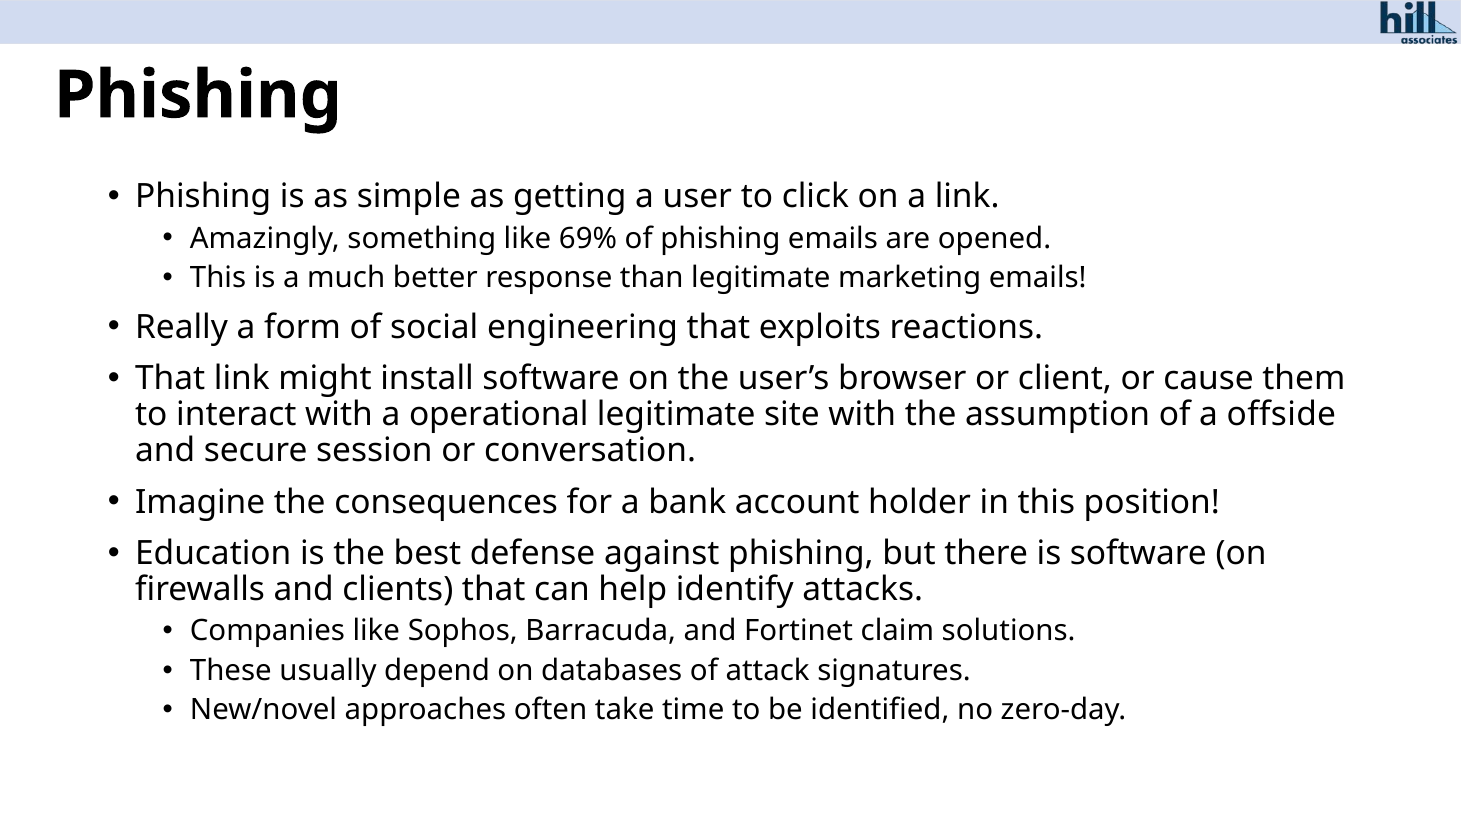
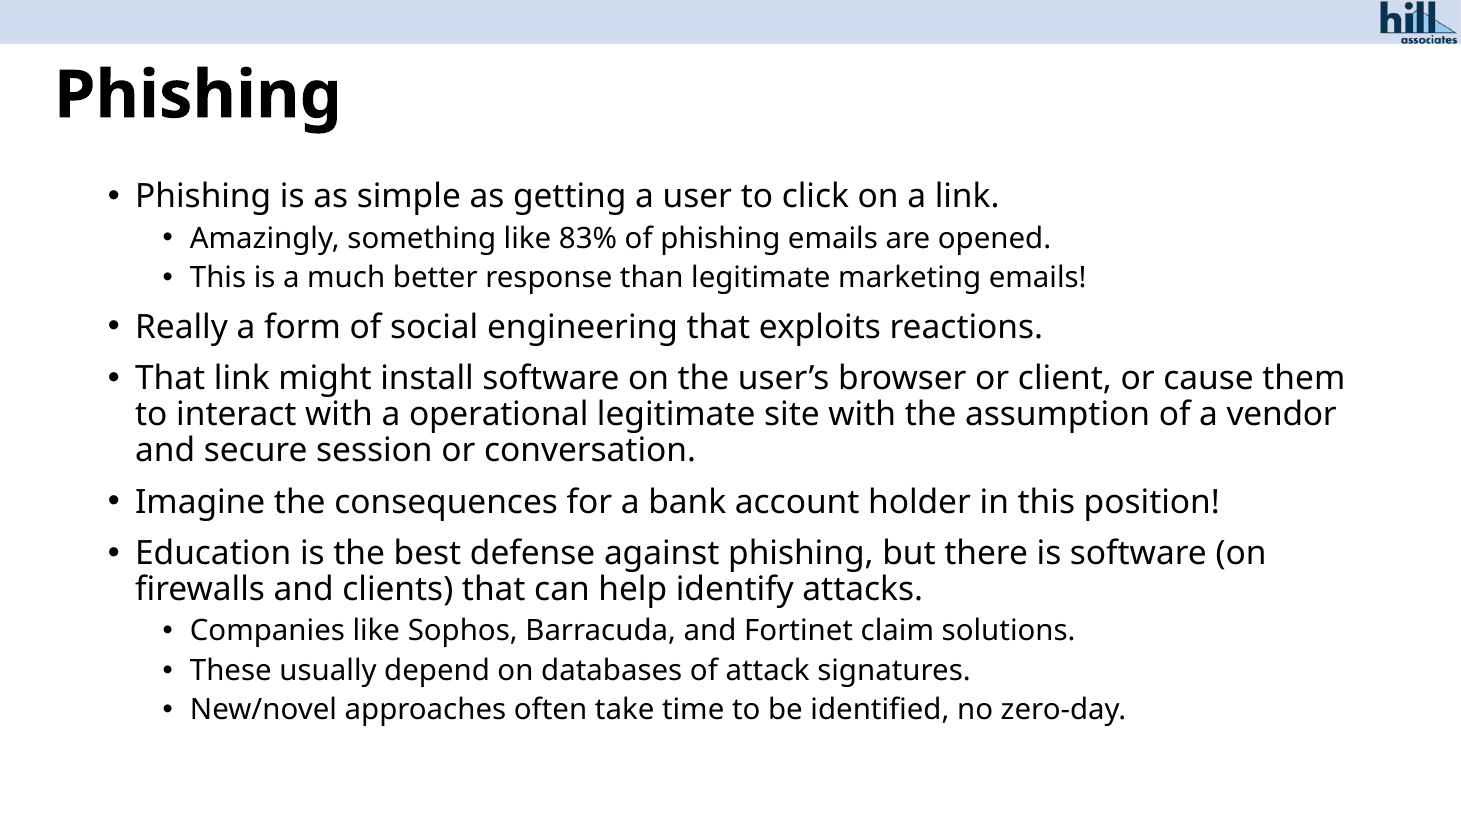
69%: 69% -> 83% (588, 238)
offside: offside -> vendor (1282, 414)
